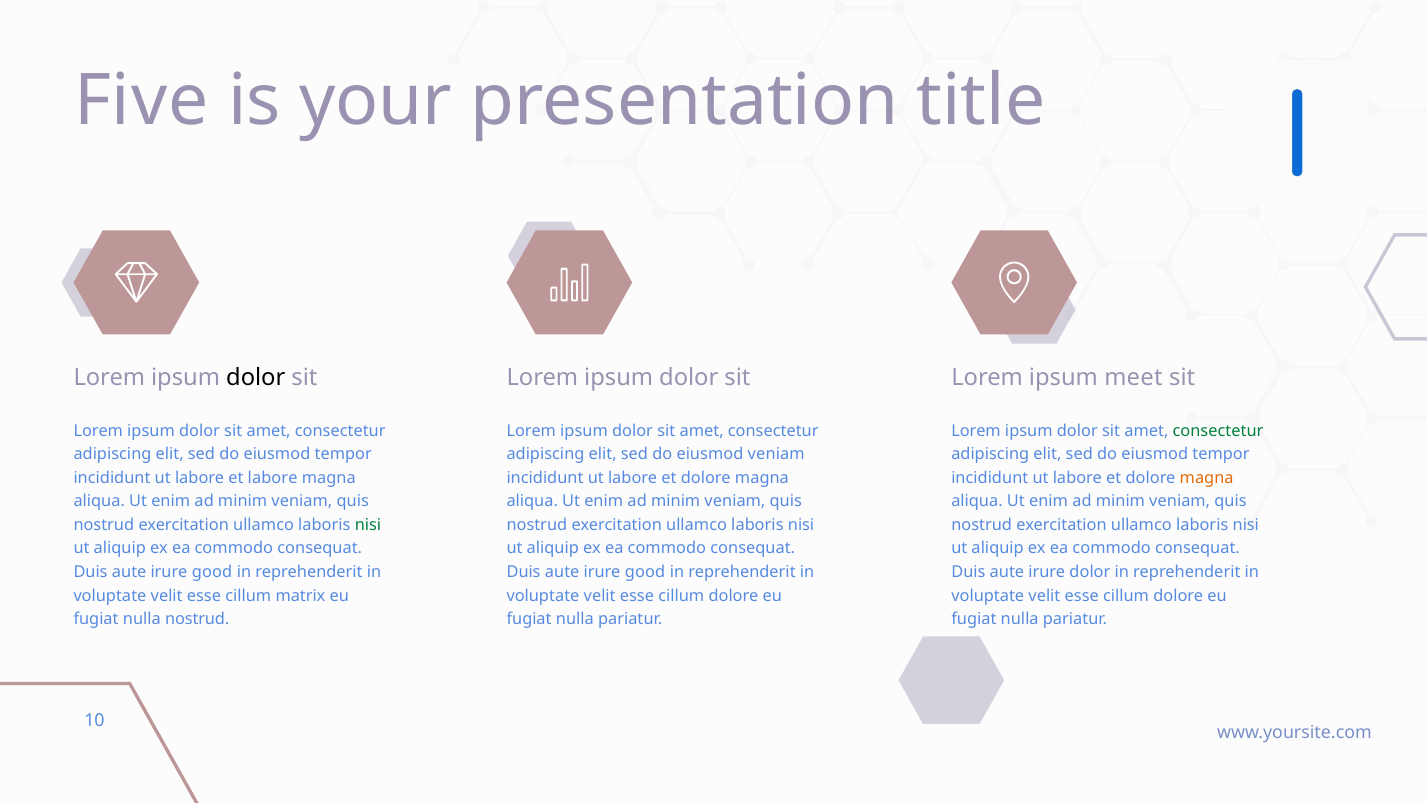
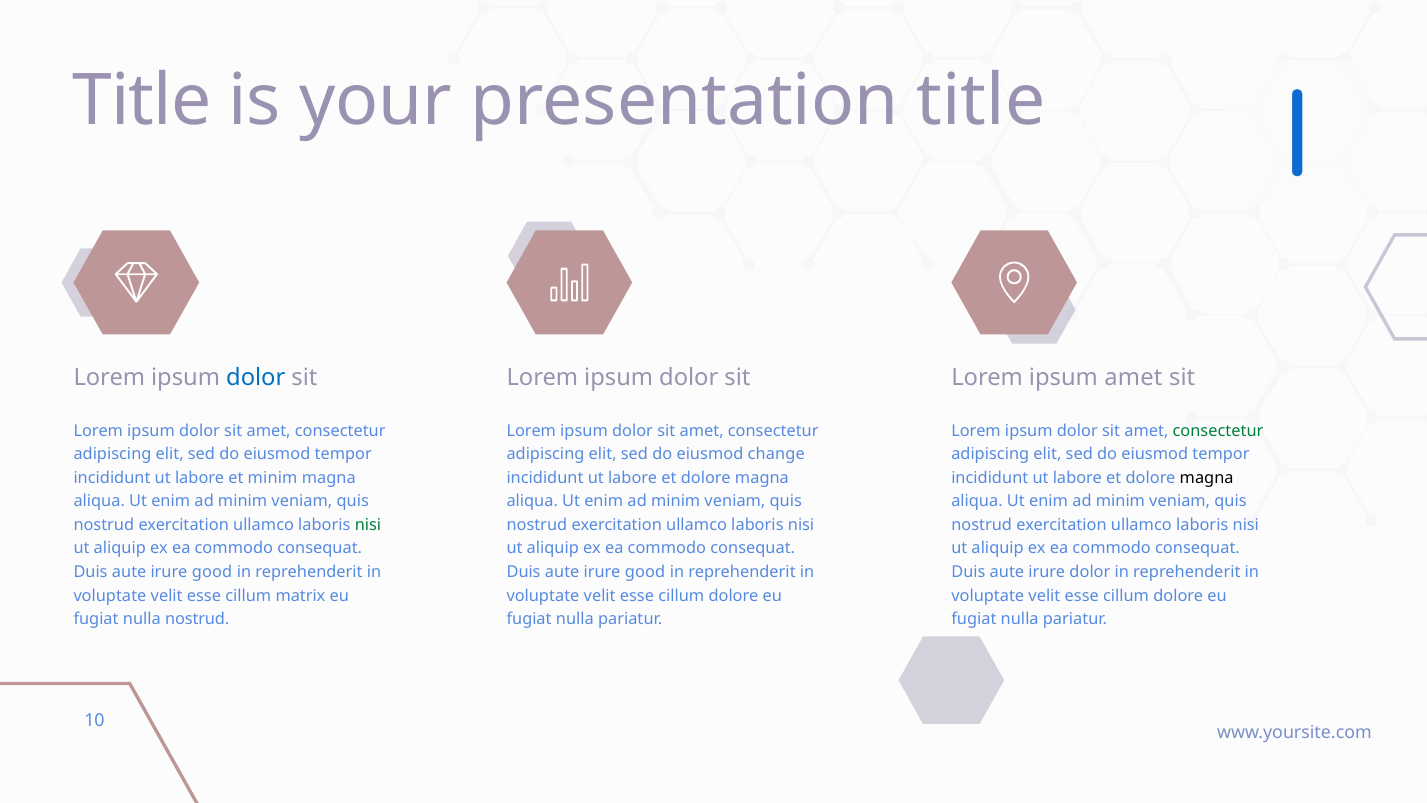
Five: Five -> Title (142, 101)
dolor colour: black -> blue (256, 377)
ipsum meet: meet -> amet (1133, 377)
eiusmod veniam: veniam -> change (776, 454)
et labore: labore -> minim (273, 478)
magna colour: orange -> black (1207, 478)
